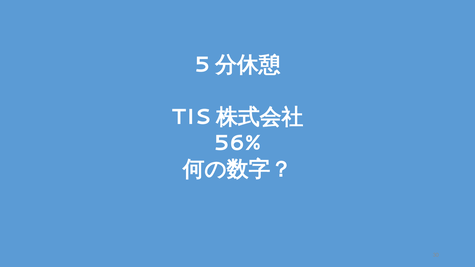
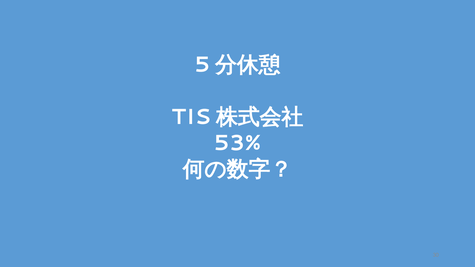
56%: 56% -> 53% (237, 143)
